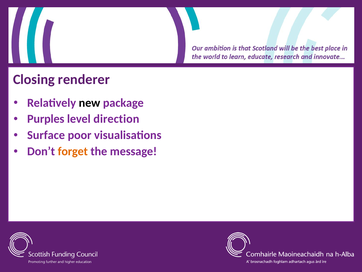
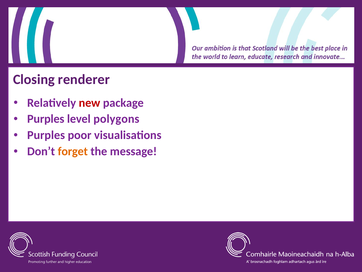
new colour: black -> red (89, 103)
direction: direction -> polygons (116, 119)
Surface: Surface -> Purples (46, 135)
